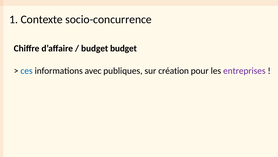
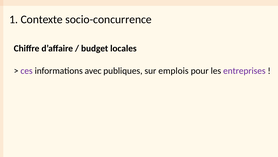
budget budget: budget -> locales (123, 48)
ces colour: blue -> purple (27, 71)
création: création -> emplois (173, 71)
